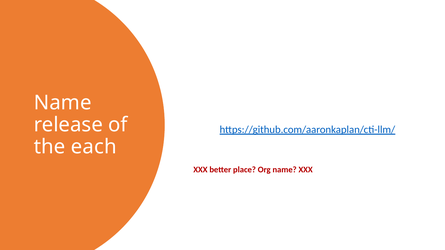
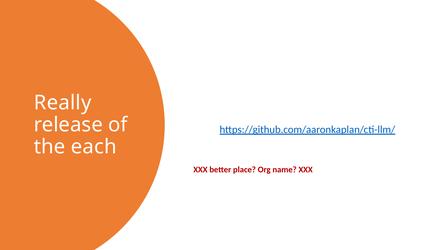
Name: Name -> Really (63, 103)
